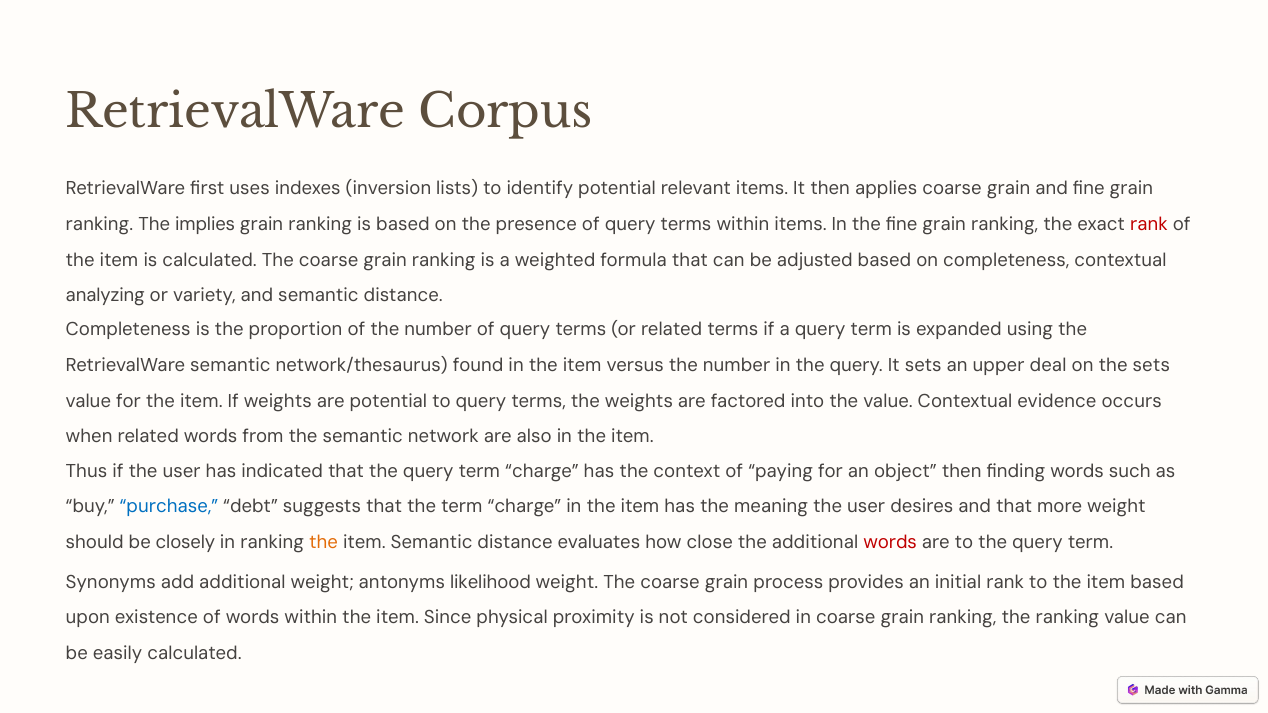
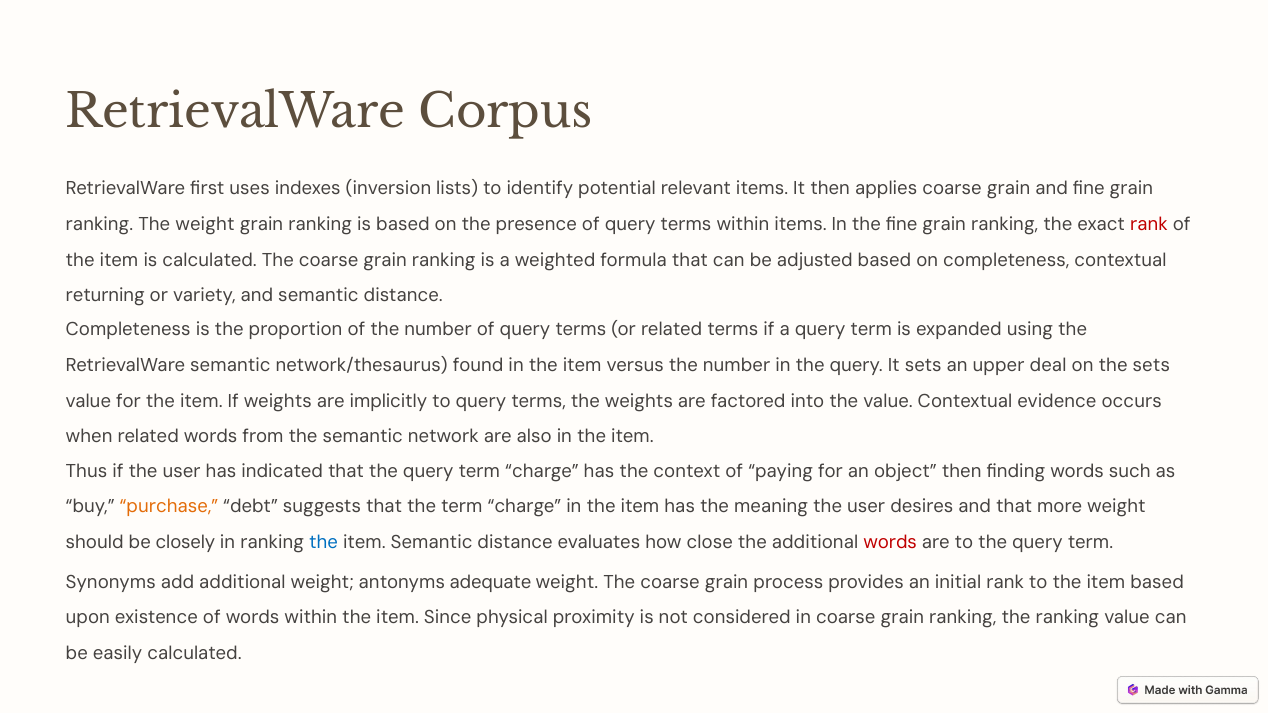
The implies: implies -> weight (205, 224)
analyzing: analyzing -> returning (105, 296)
are potential: potential -> implicitly (388, 401)
purchase colour: blue -> orange (169, 507)
the colour: orange -> blue (323, 542)
likelihood: likelihood -> adequate (491, 582)
